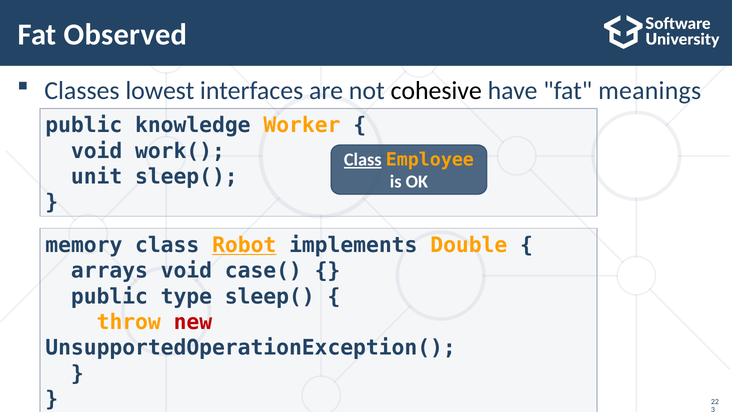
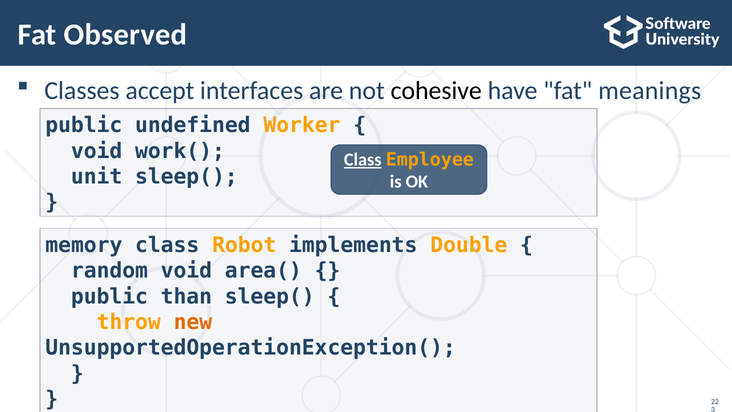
lowest: lowest -> accept (160, 91)
knowledge: knowledge -> undefined (193, 125)
Robot underline: present -> none (244, 245)
arrays: arrays -> random (109, 271)
case(: case( -> area( (263, 271)
type: type -> than (186, 296)
new colour: red -> orange (193, 322)
